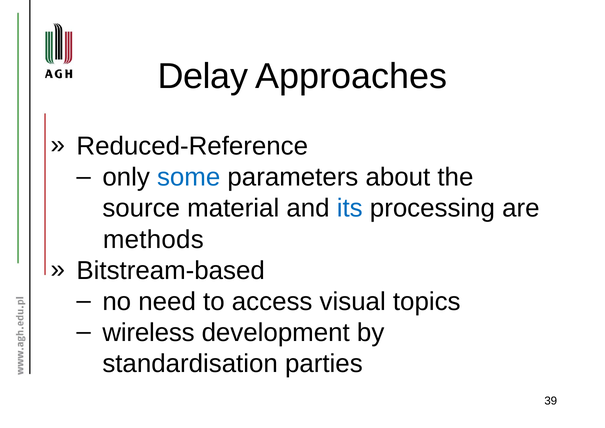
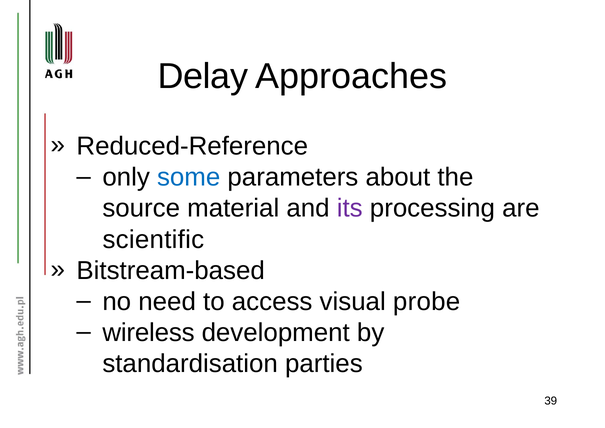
its colour: blue -> purple (350, 208)
methods: methods -> scientific (153, 239)
topics: topics -> probe (427, 302)
